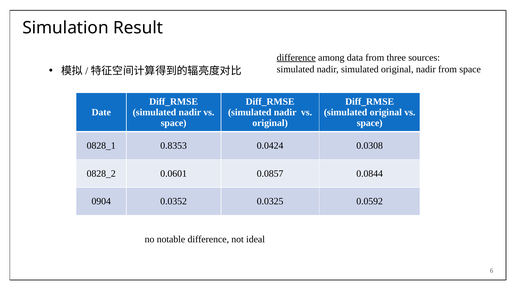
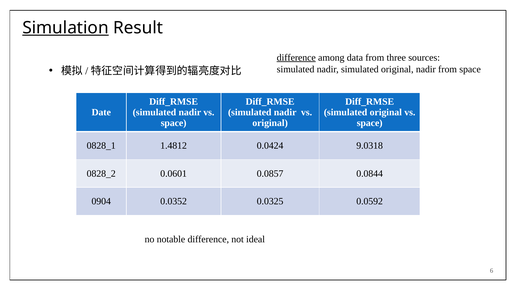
Simulation underline: none -> present (66, 28)
0.8353: 0.8353 -> 1.4812 (174, 146)
0.0308: 0.0308 -> 9.0318 (370, 146)
